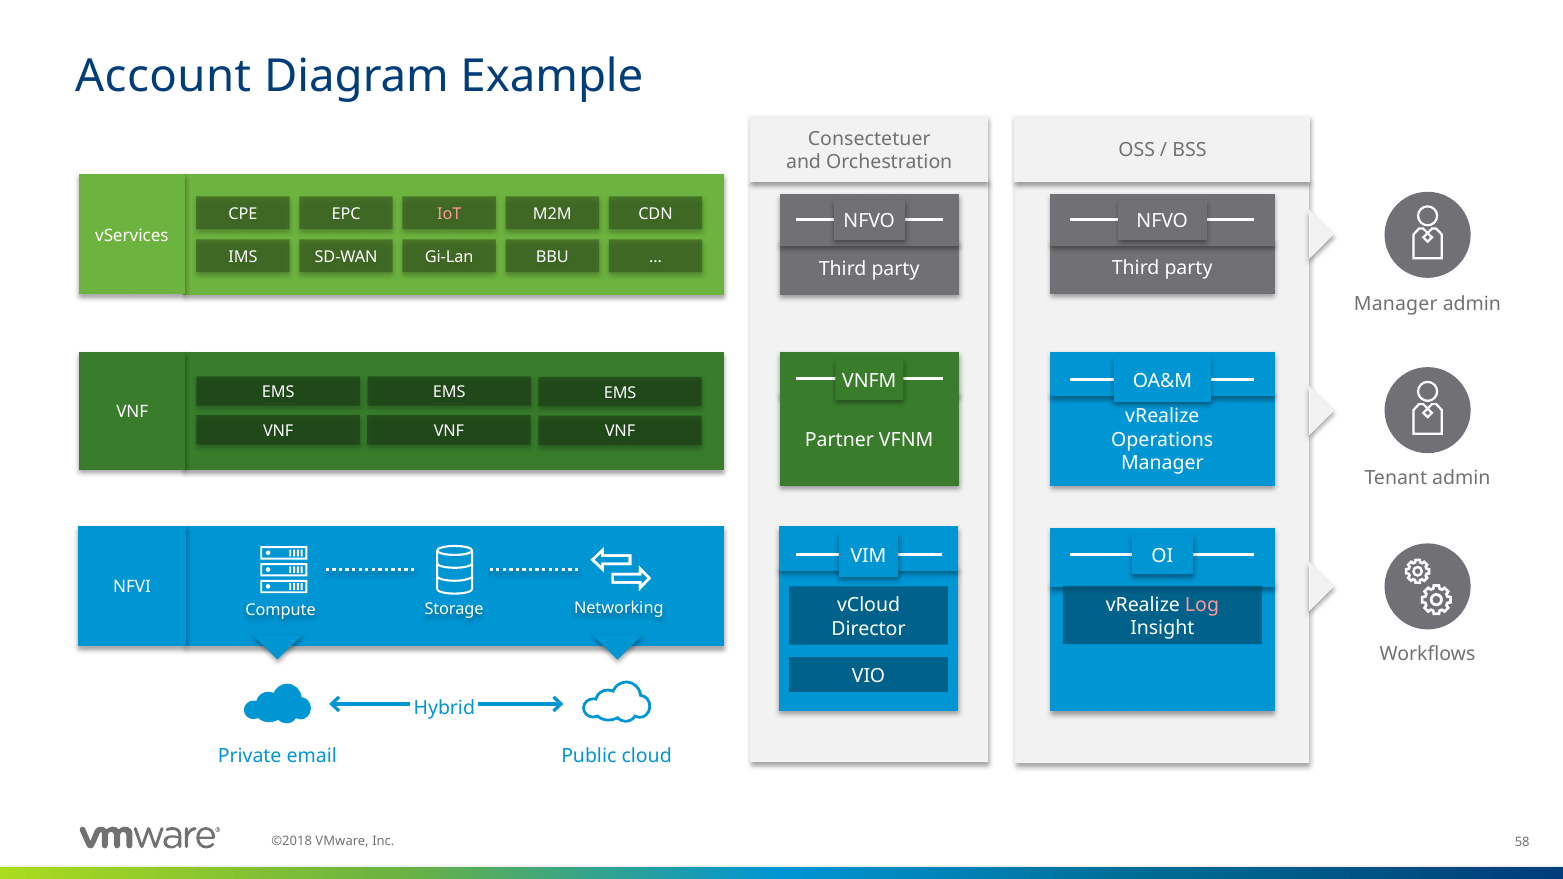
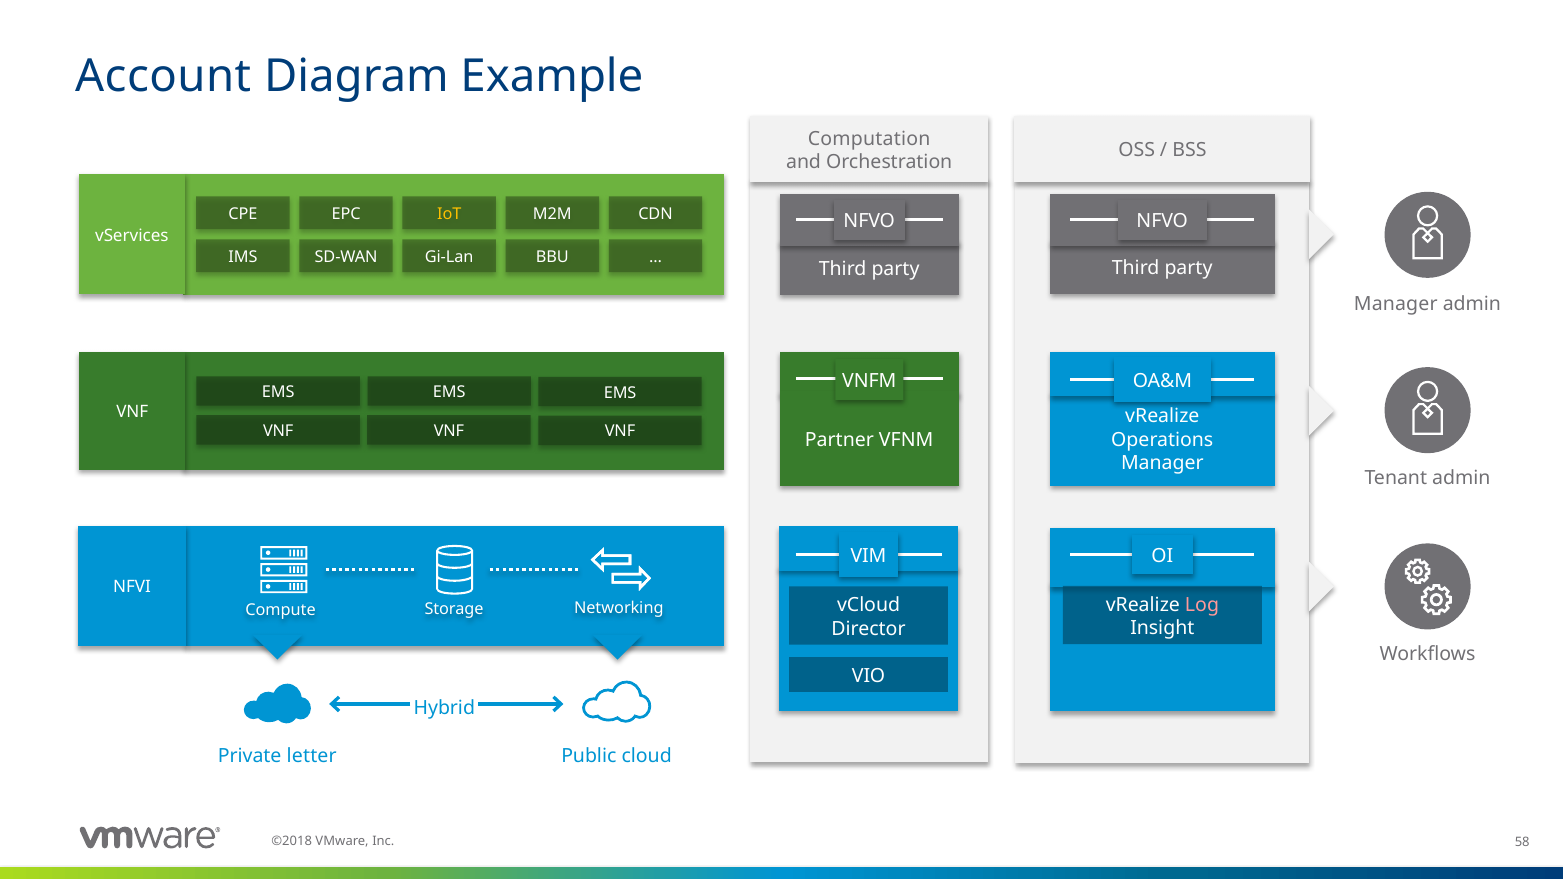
Consectetuer: Consectetuer -> Computation (869, 139)
IoT colour: pink -> yellow (449, 214)
email: email -> letter (312, 756)
